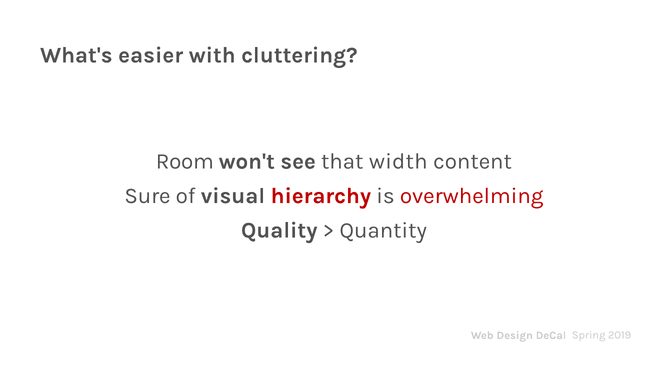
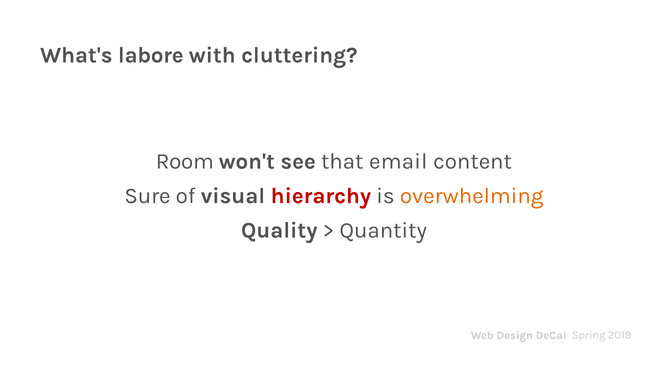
easier: easier -> labore (151, 55)
width: width -> email (398, 161)
overwhelming colour: red -> orange (472, 196)
